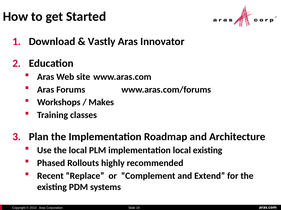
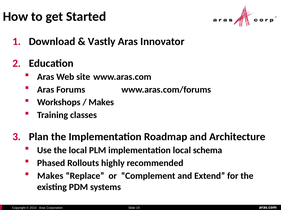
local existing: existing -> schema (208, 151)
Recent: Recent -> Makes (50, 176)
